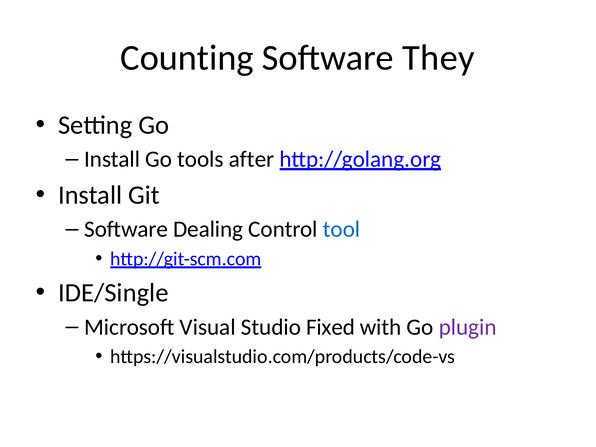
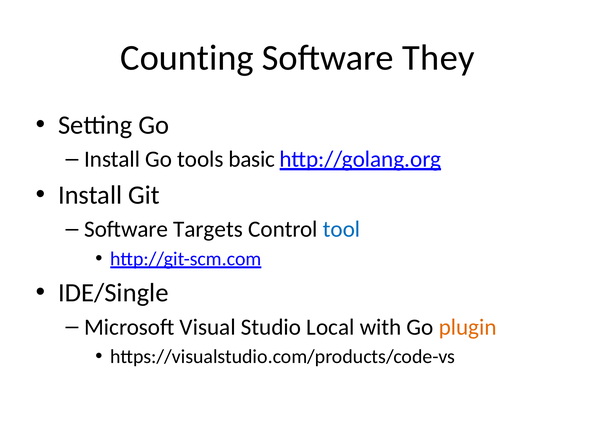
after: after -> basic (252, 159)
Dealing: Dealing -> Targets (208, 229)
Fixed: Fixed -> Local (330, 327)
plugin colour: purple -> orange (468, 327)
